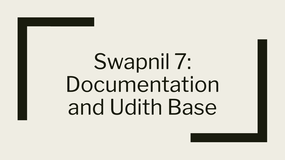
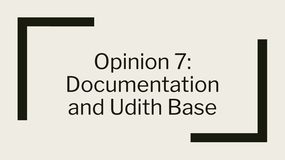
Swapnil: Swapnil -> Opinion (132, 62)
